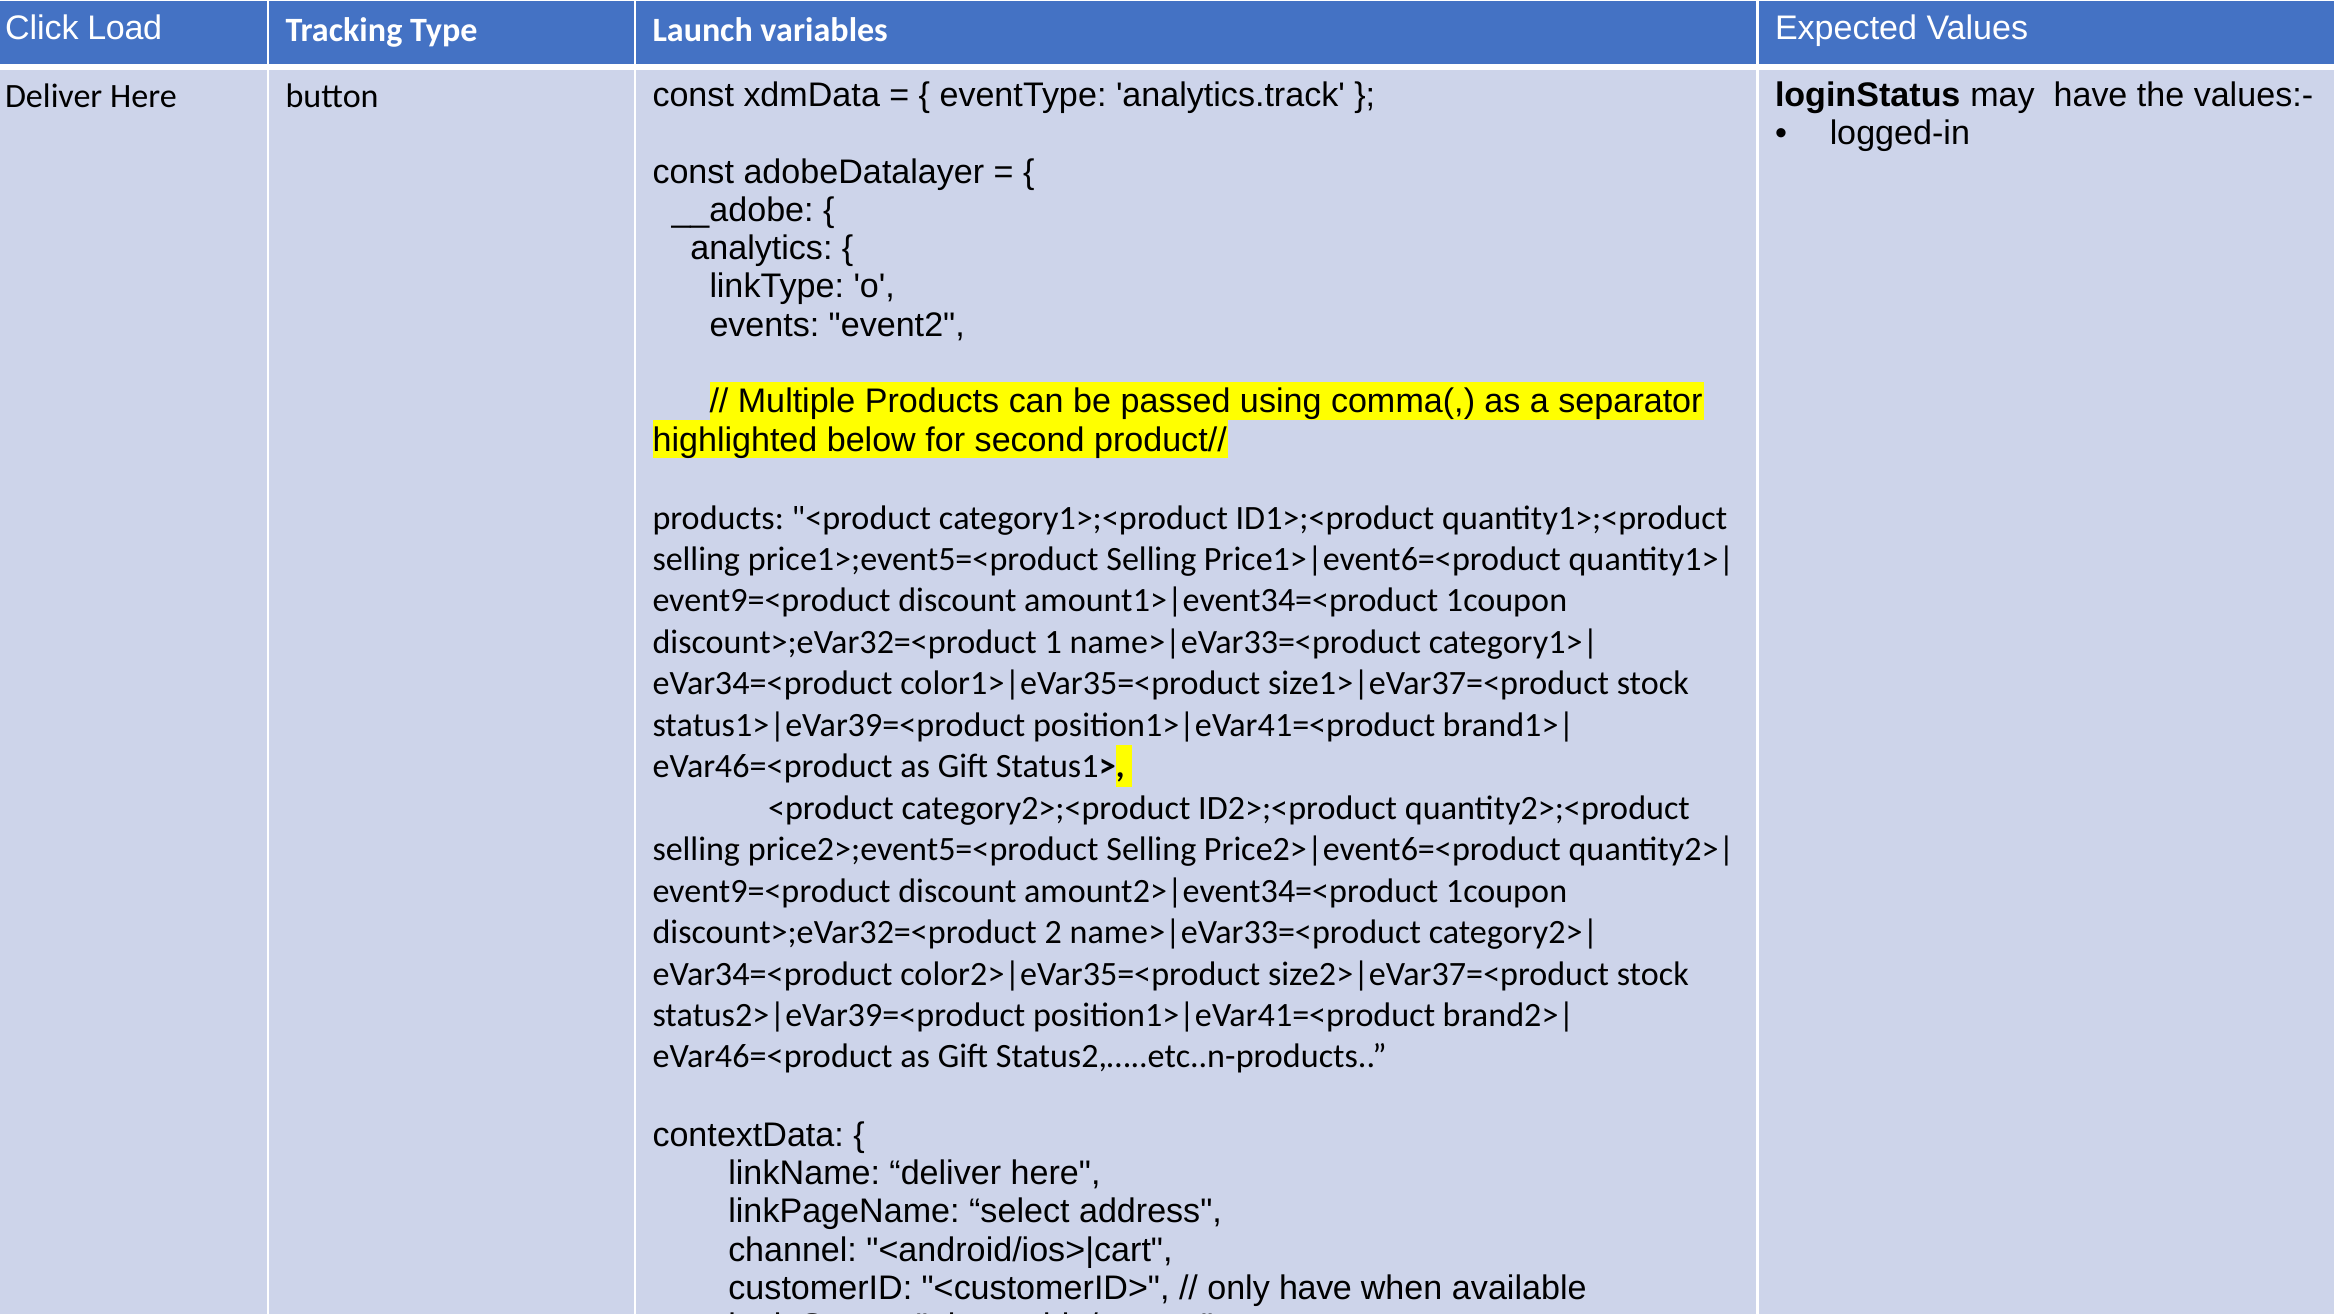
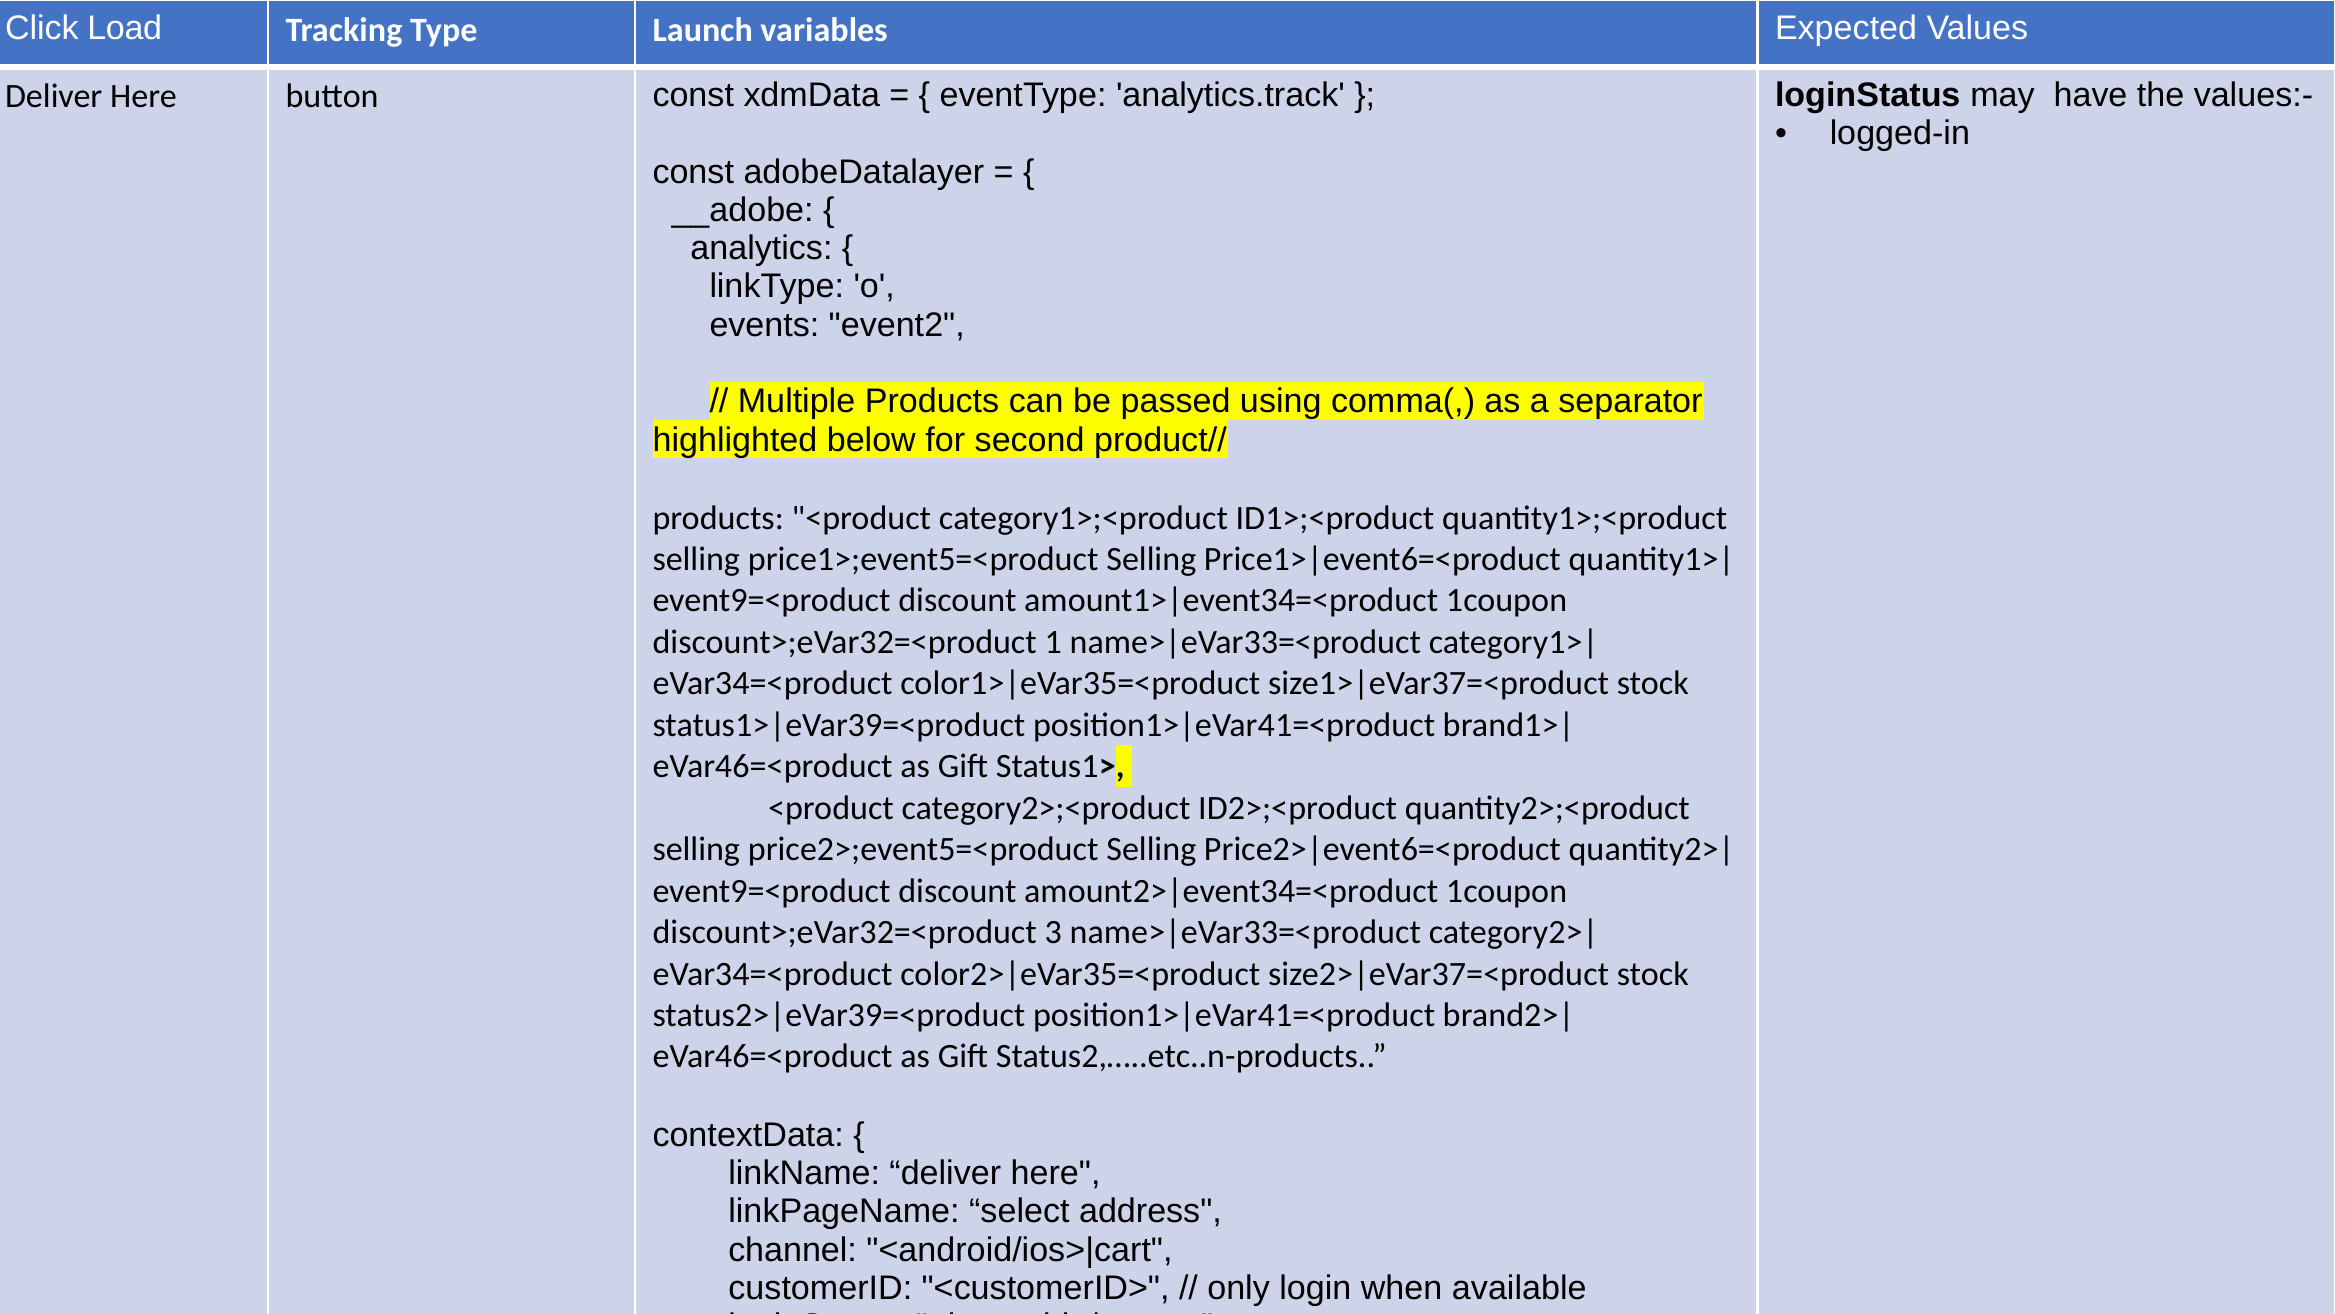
2: 2 -> 3 (1053, 932)
only have: have -> login (1315, 1288)
